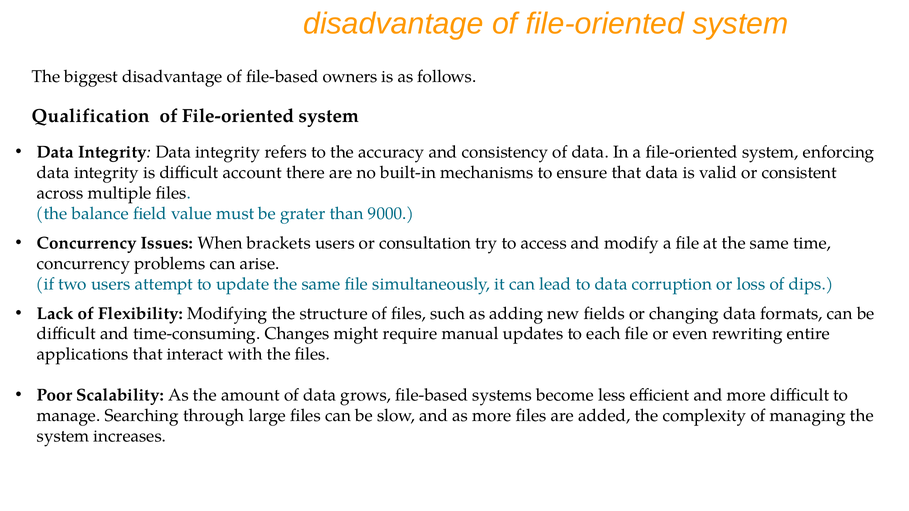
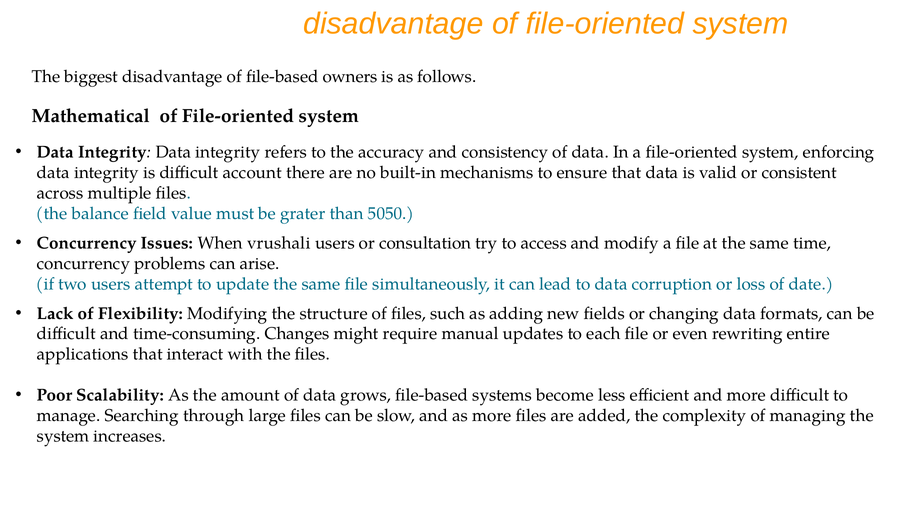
Qualification: Qualification -> Mathematical (91, 116)
9000: 9000 -> 5050 (391, 214)
brackets: brackets -> vrushali (279, 243)
dips: dips -> date (811, 284)
